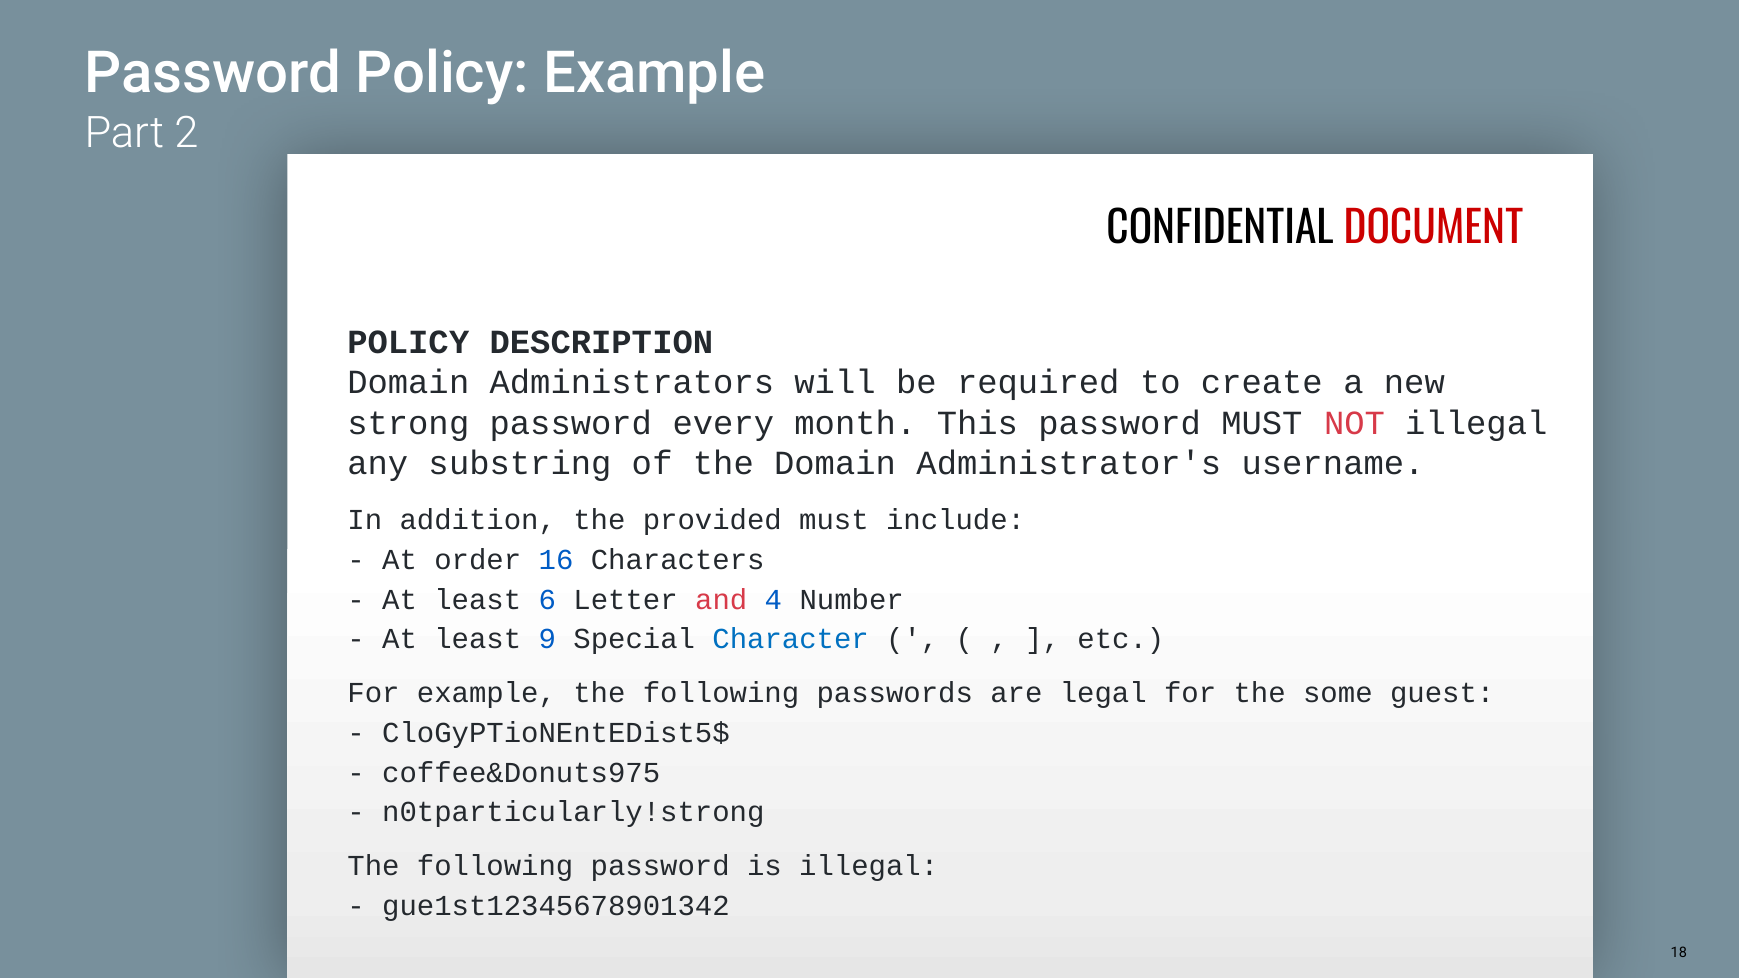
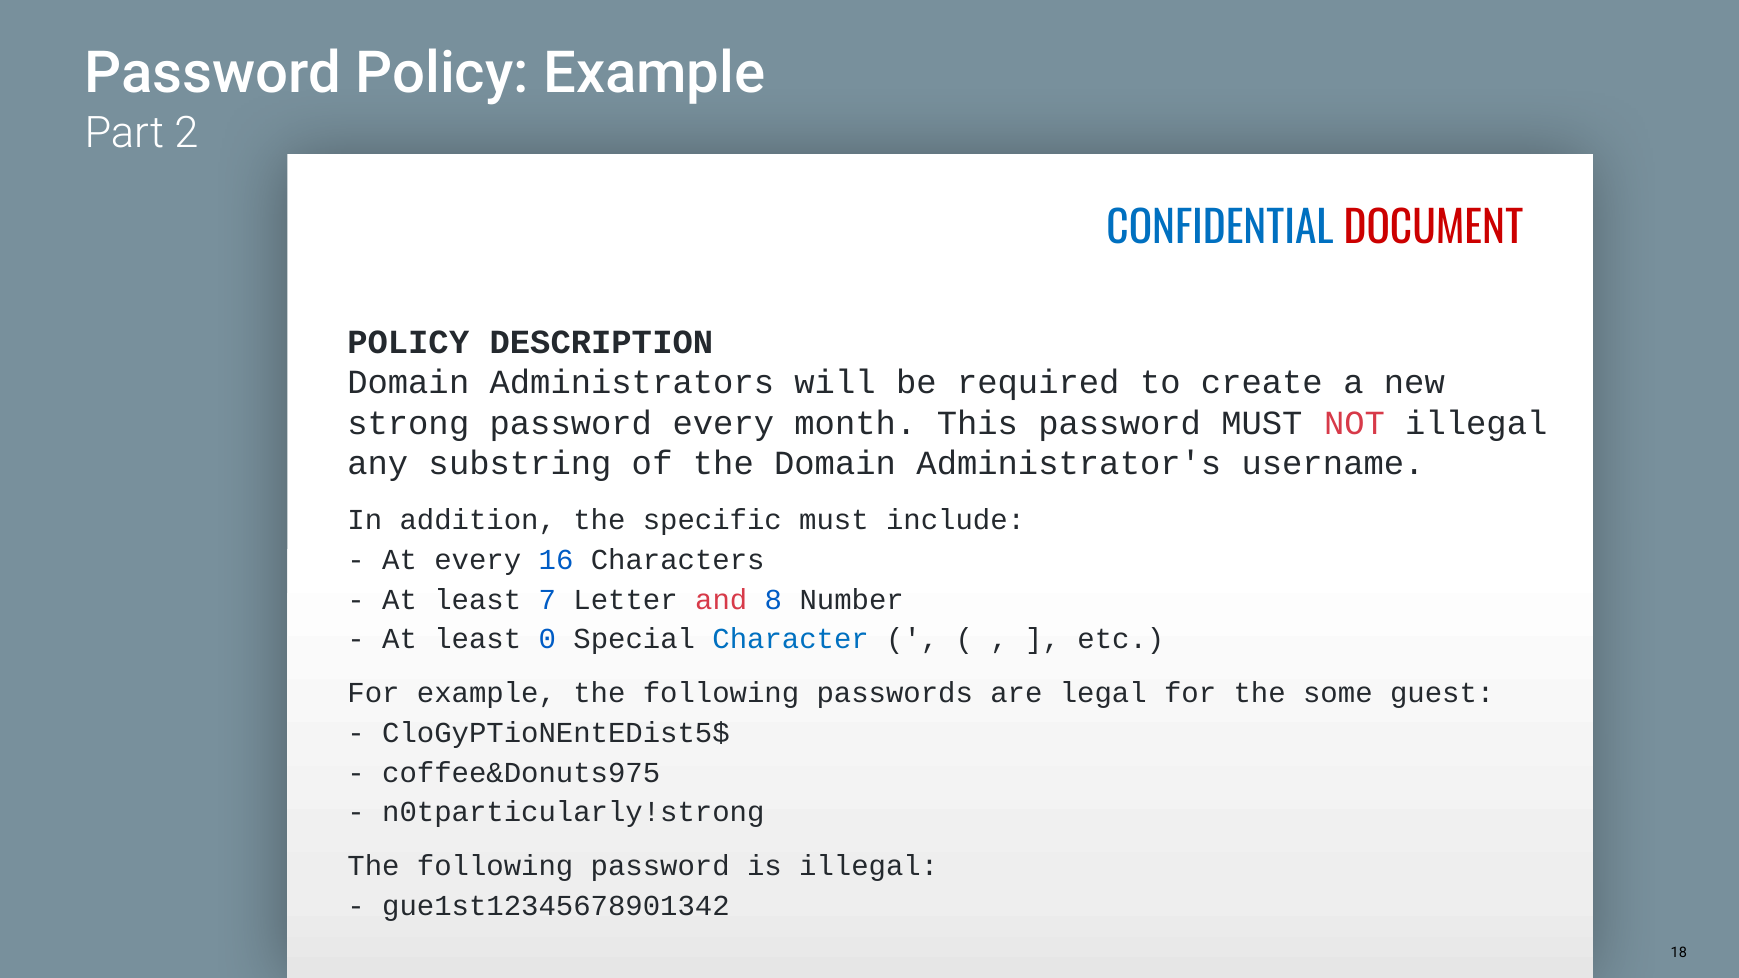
CONFIDENTIAL colour: black -> blue (1220, 229)
provided: provided -> specific (712, 520)
At order: order -> every (478, 560)
6: 6 -> 7 (547, 600)
4: 4 -> 8 (773, 600)
9: 9 -> 0 (547, 639)
